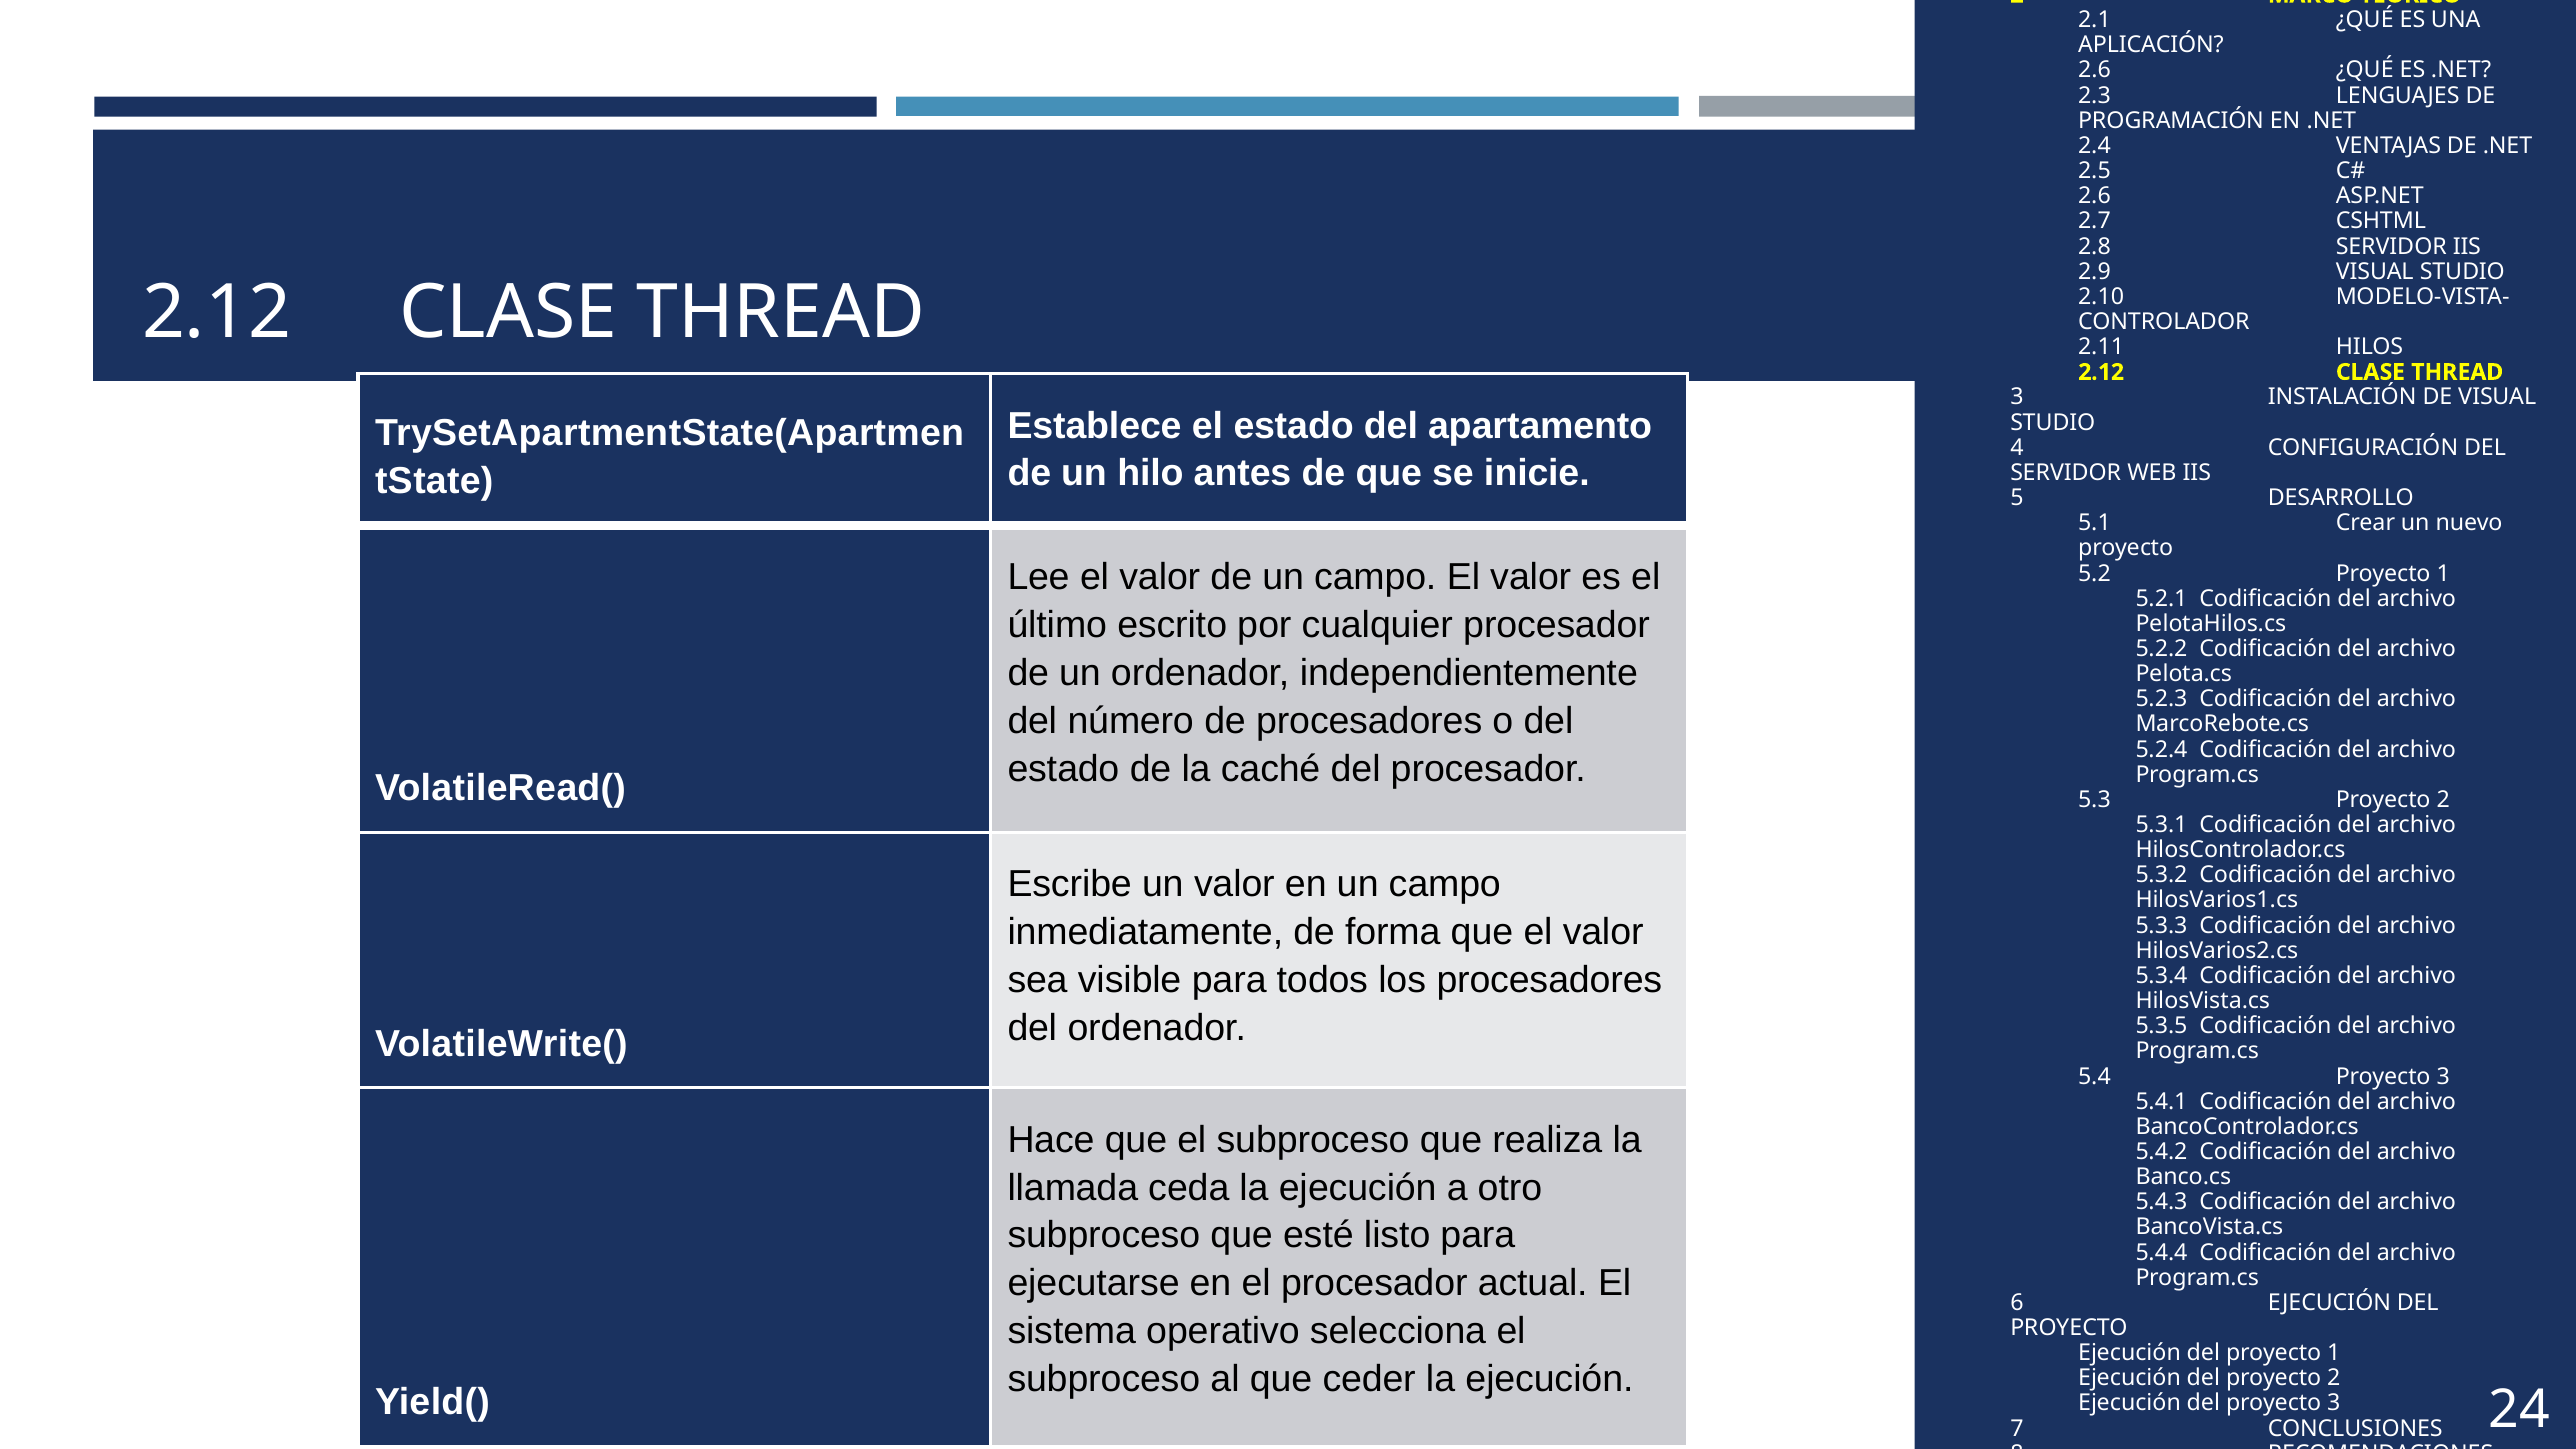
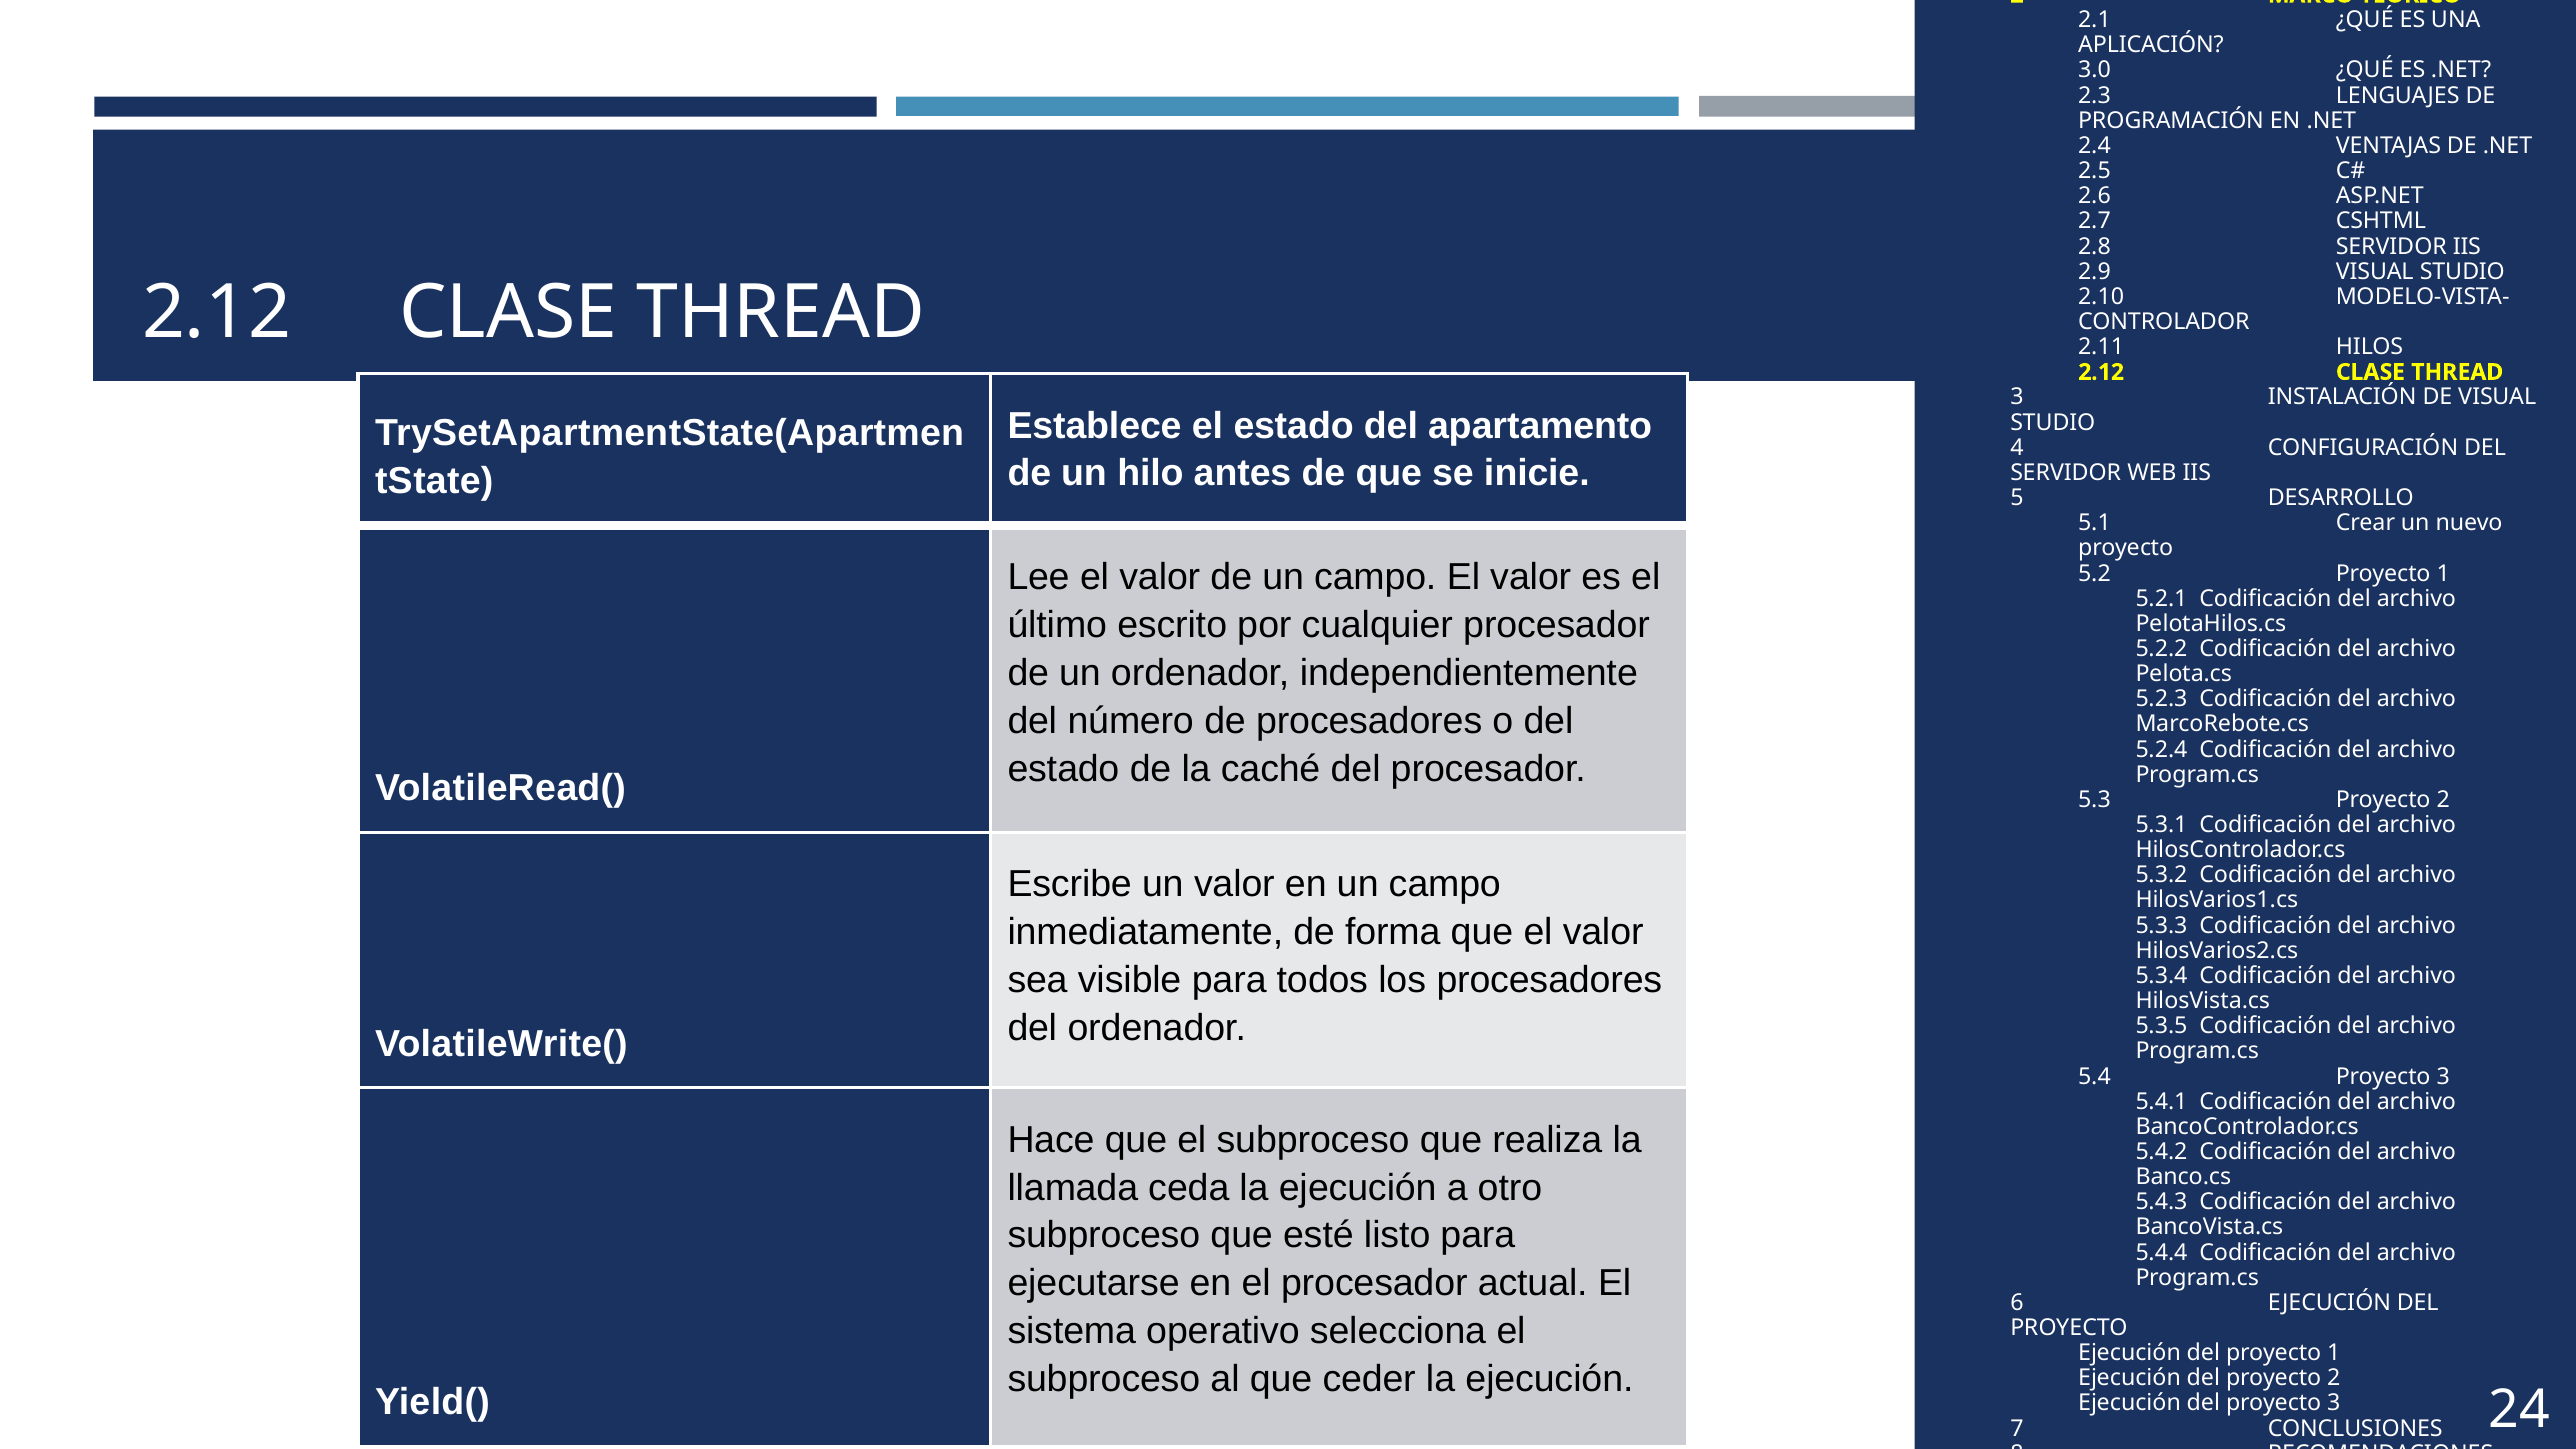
2.6: 2.6 -> 3.0 (2095, 70)
